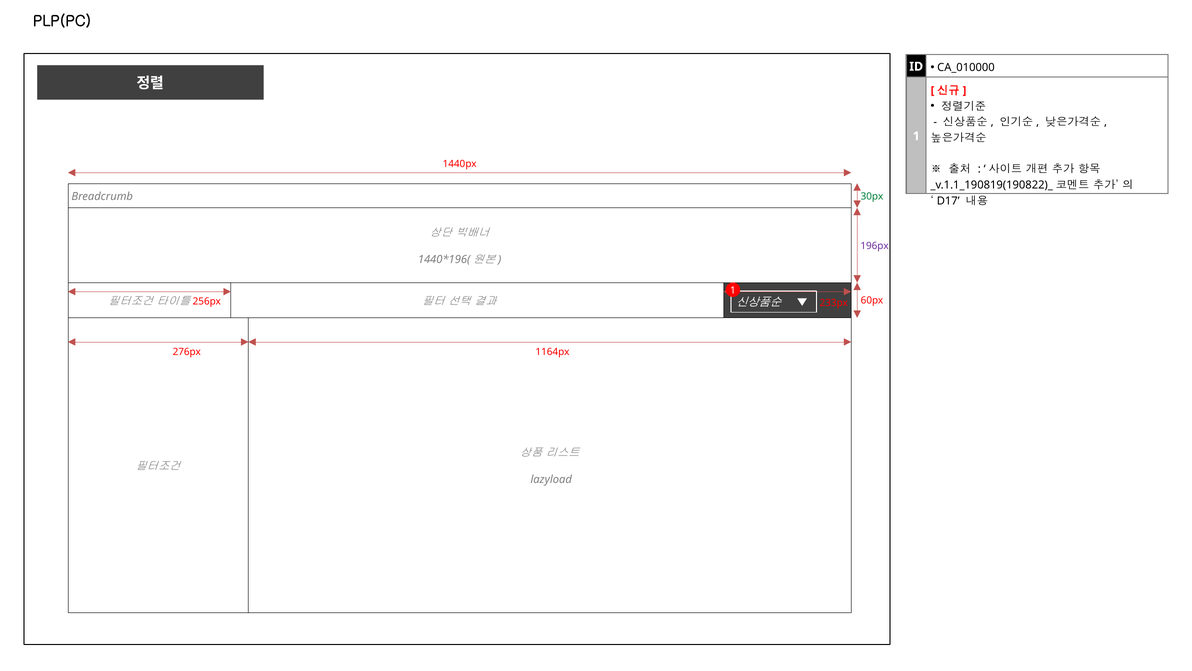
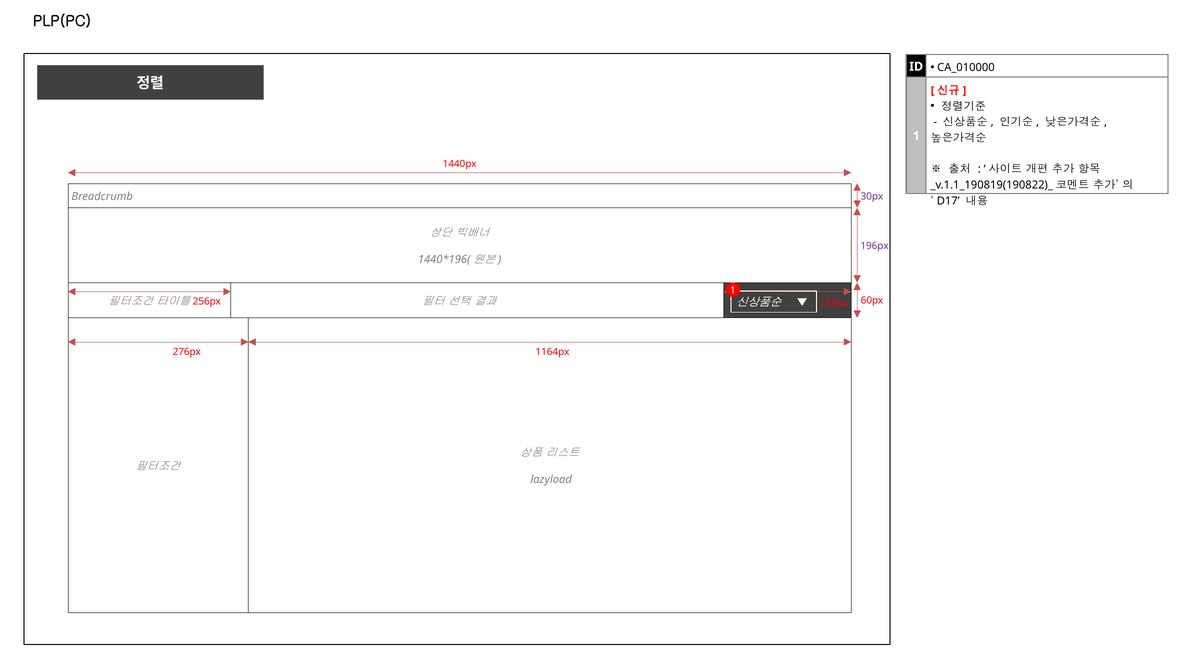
30px colour: green -> purple (872, 196)
